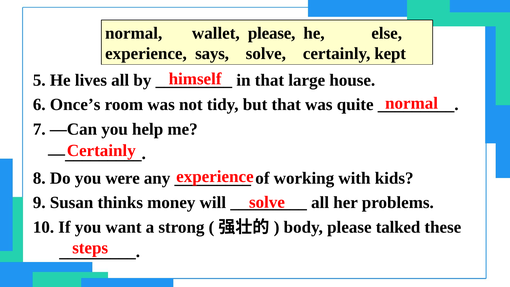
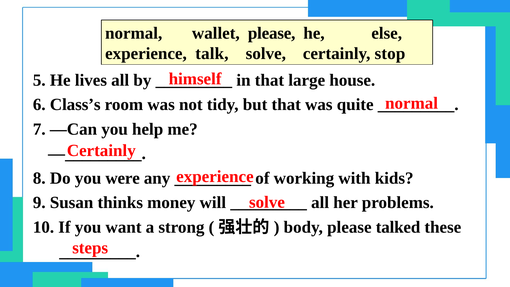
says: says -> talk (212, 54)
kept: kept -> stop (390, 54)
Once’s: Once’s -> Class’s (75, 105)
